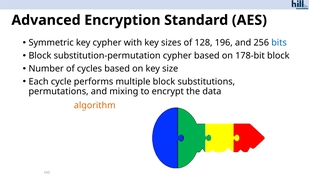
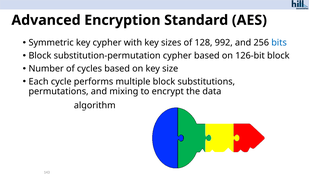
196: 196 -> 992 (224, 43)
178-bit: 178-bit -> 126-bit (250, 56)
algorithm colour: orange -> black (95, 105)
